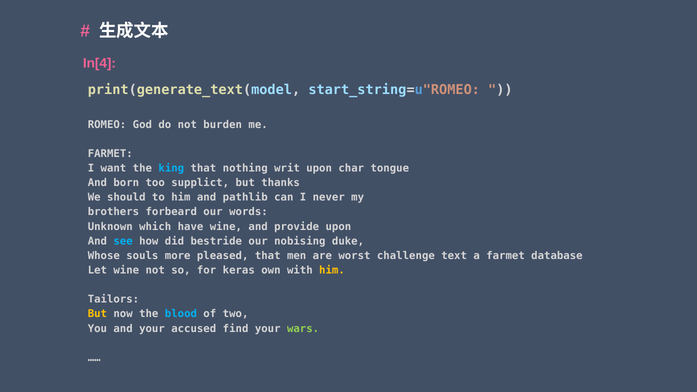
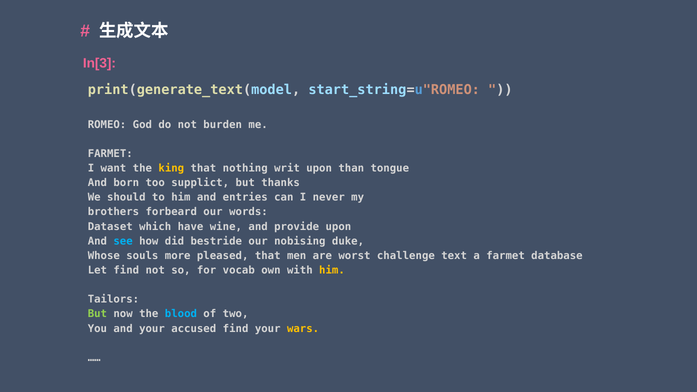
In[4: In[4 -> In[3 (99, 63)
king colour: light blue -> yellow (171, 168)
char: char -> than (351, 168)
pathlib: pathlib -> entries (245, 197)
Unknown: Unknown -> Dataset (110, 227)
Let wine: wine -> find (126, 270)
keras: keras -> vocab (239, 270)
But colour: yellow -> light green (97, 314)
wars colour: light green -> yellow (303, 329)
